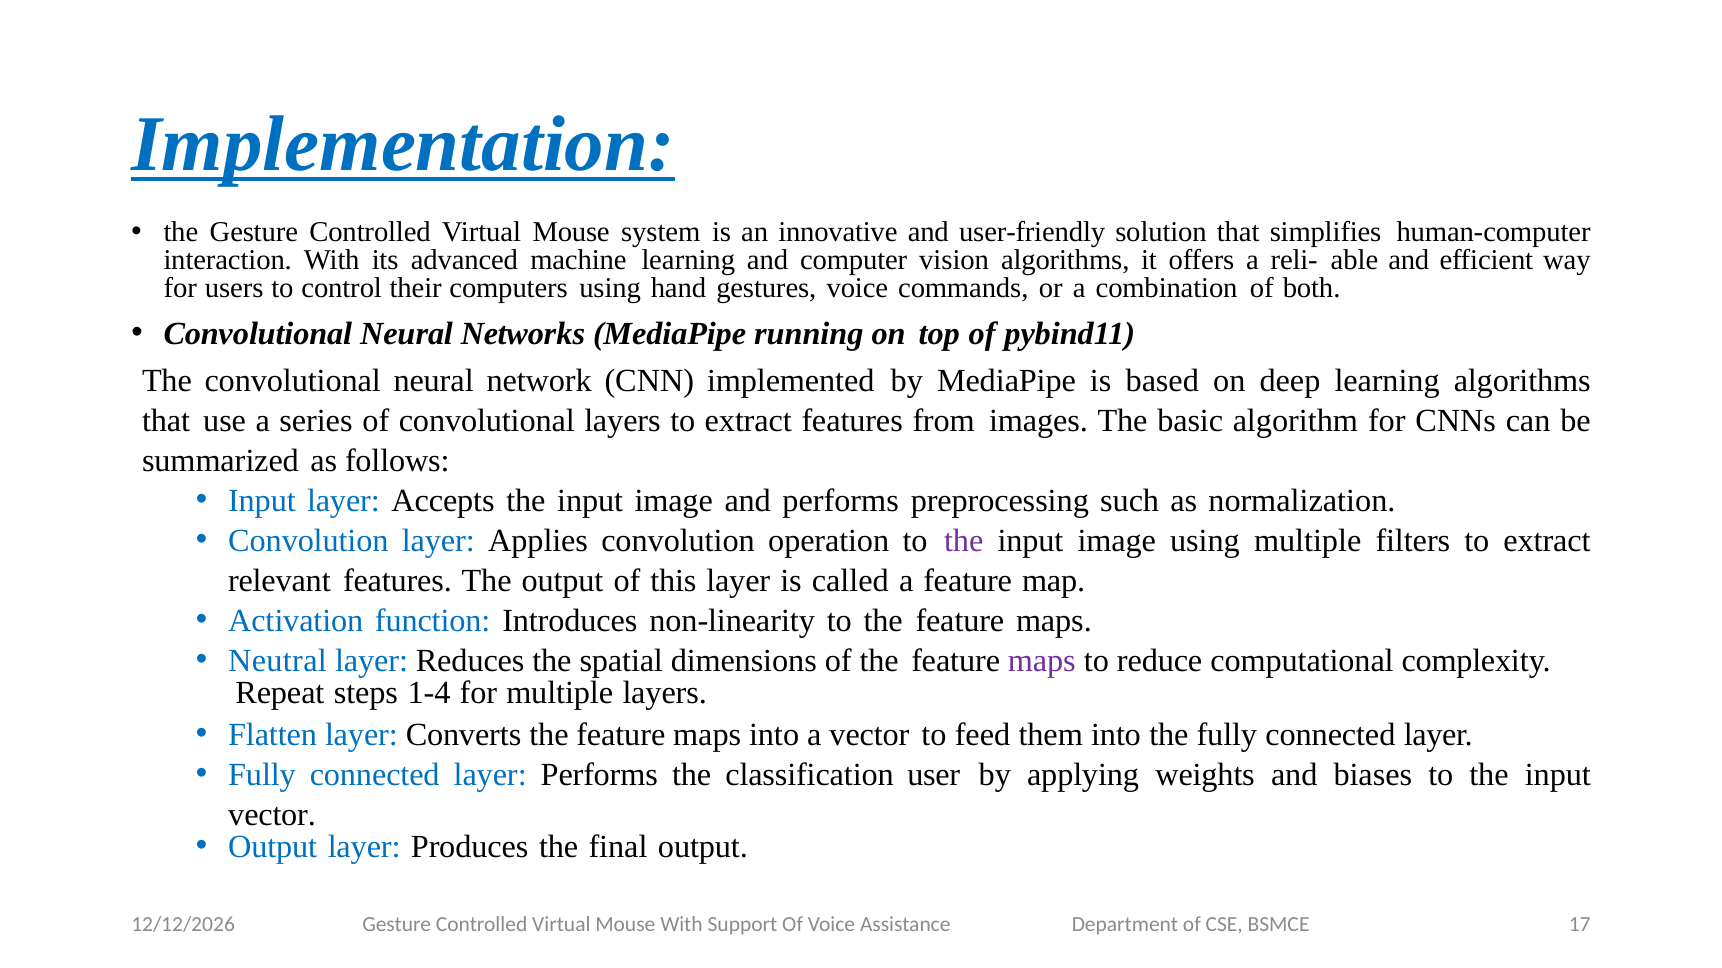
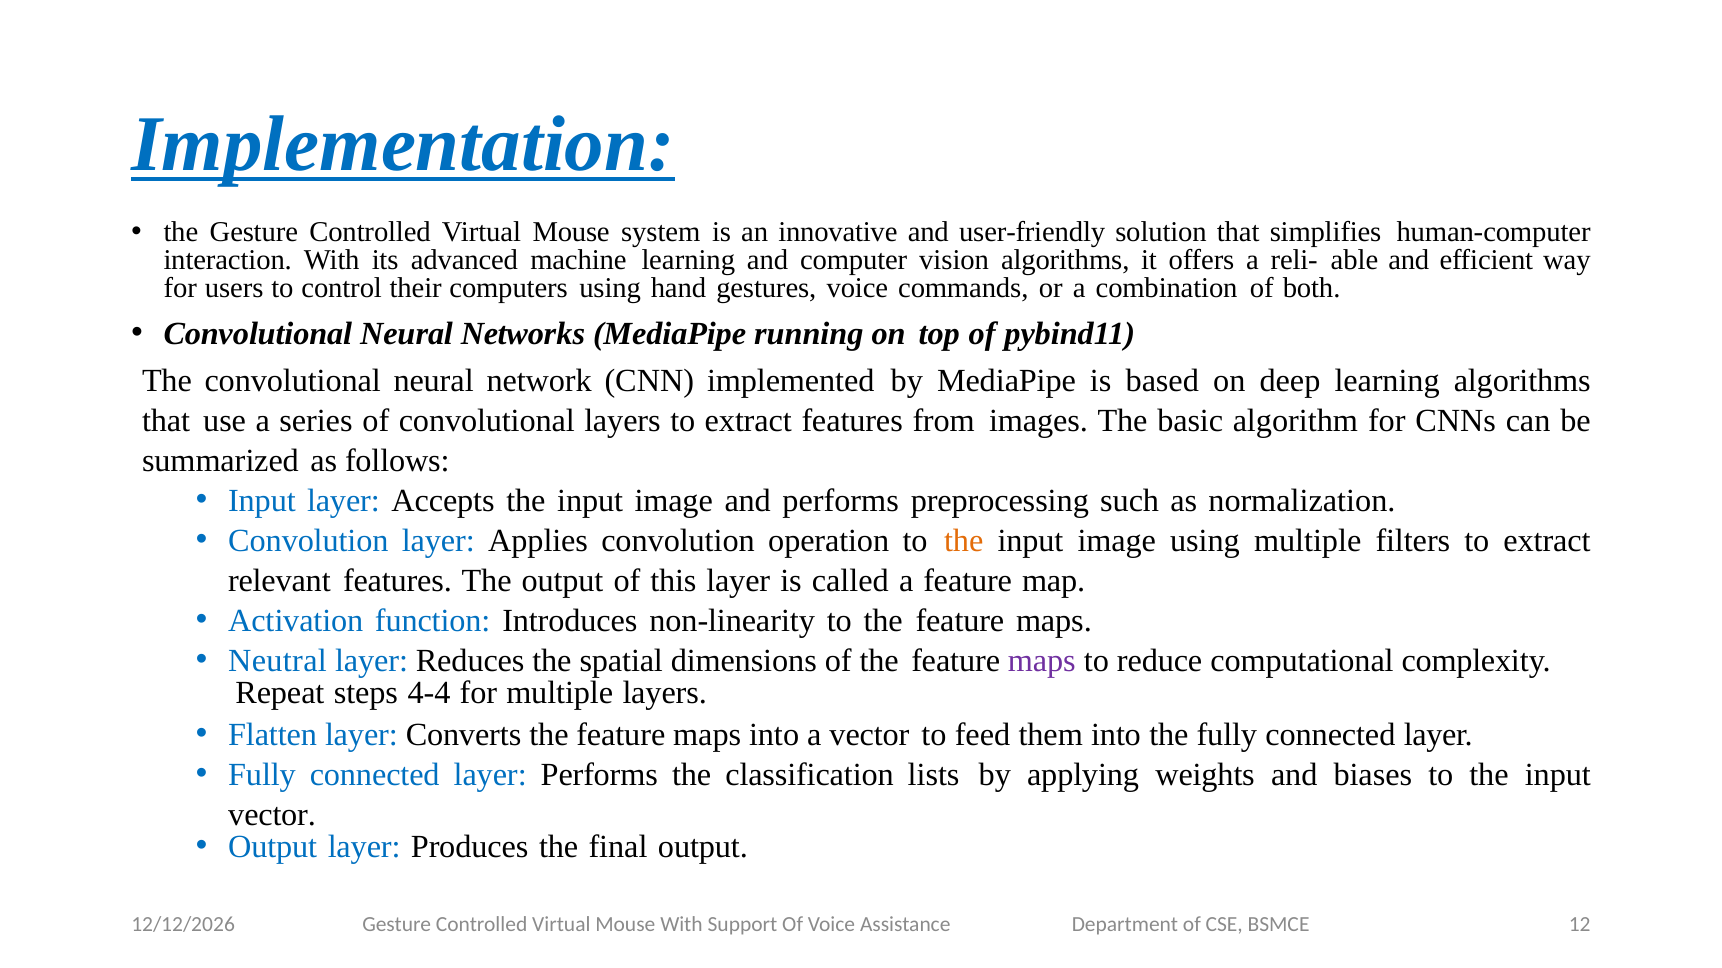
the colour: purple -> orange (964, 541)
1-4: 1-4 -> 4-4 (429, 693)
user: user -> lists (934, 775)
17: 17 -> 12 (1580, 925)
